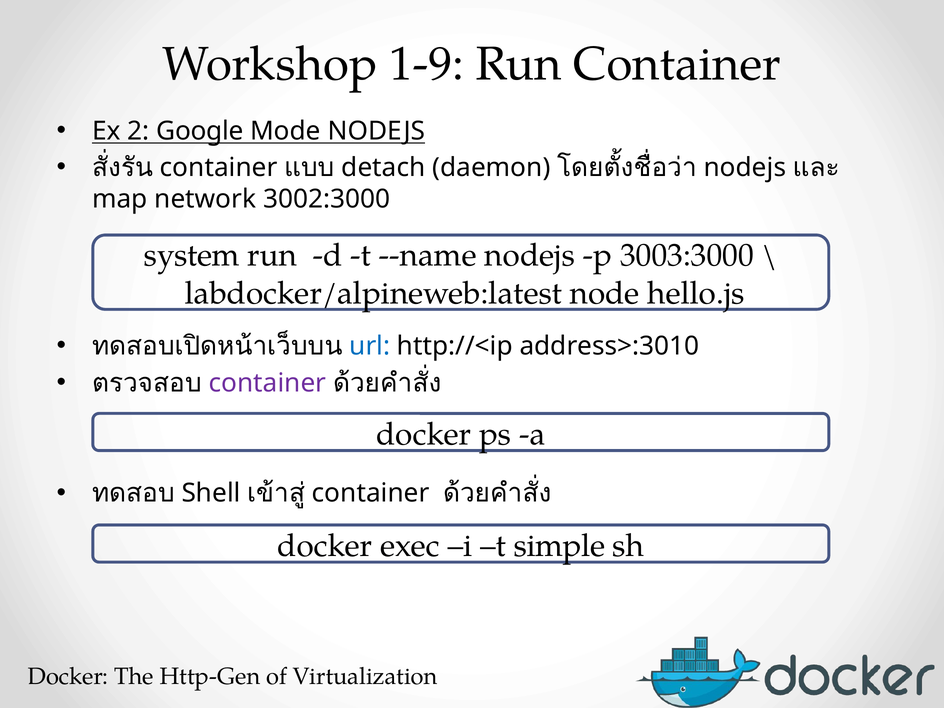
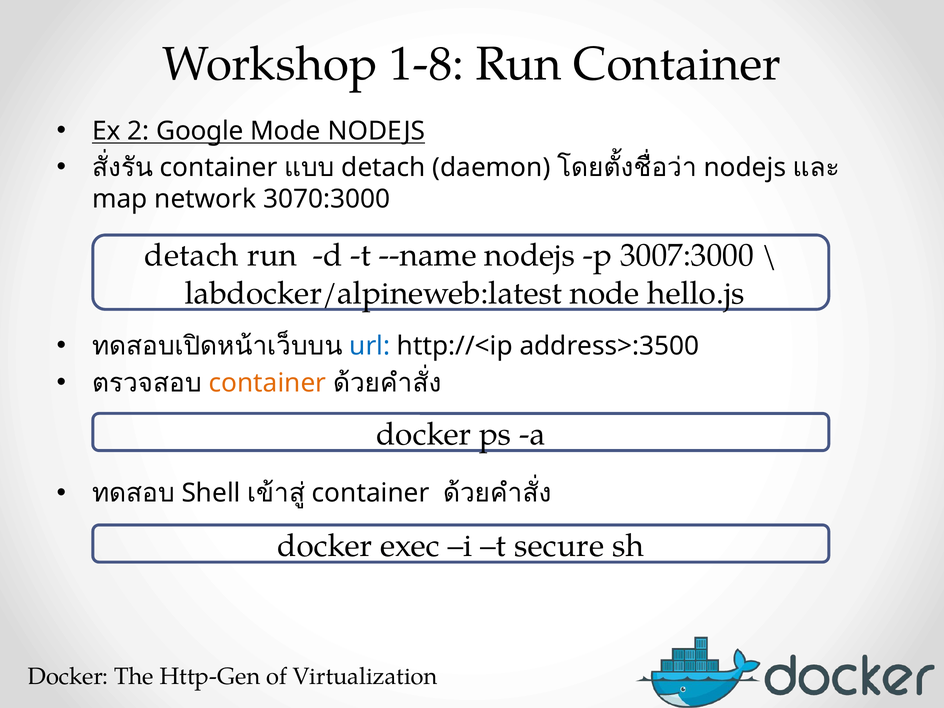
1-9: 1-9 -> 1-8 (427, 64)
3002:3000: 3002:3000 -> 3070:3000 (327, 199)
system: system -> detach (192, 255)
3003:3000: 3003:3000 -> 3007:3000 (687, 255)
address>:3010: address>:3010 -> address>:3500 (609, 346)
container colour: purple -> orange (267, 383)
simple: simple -> secure (559, 546)
